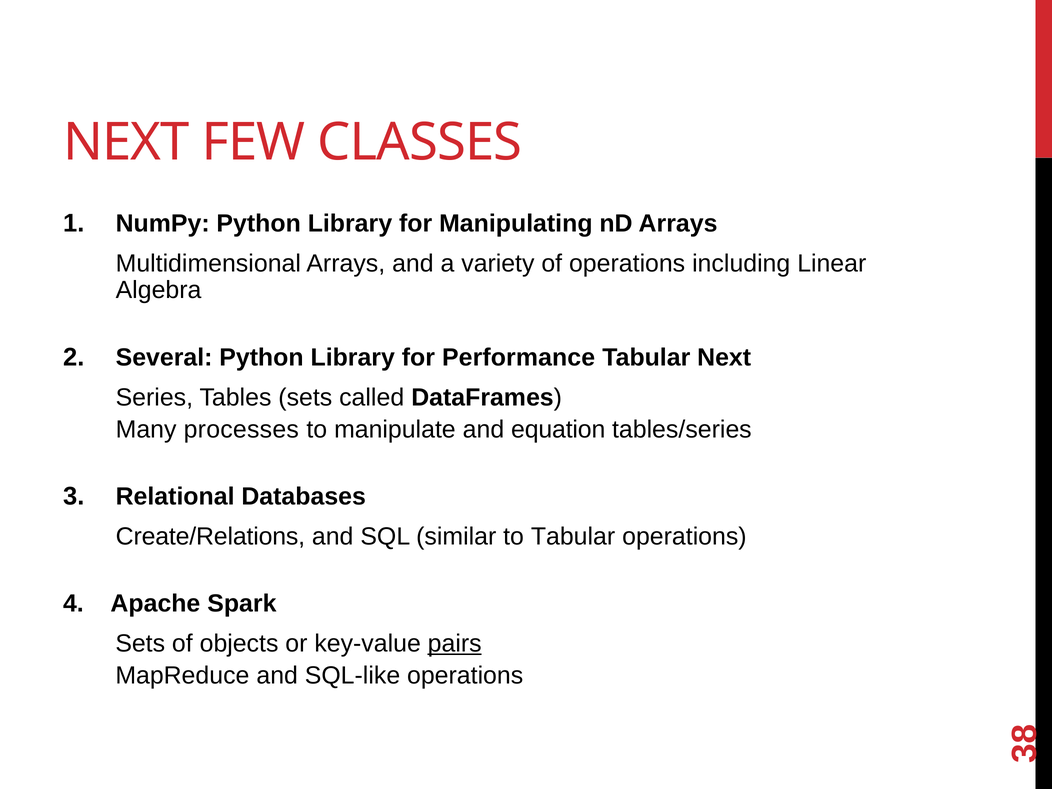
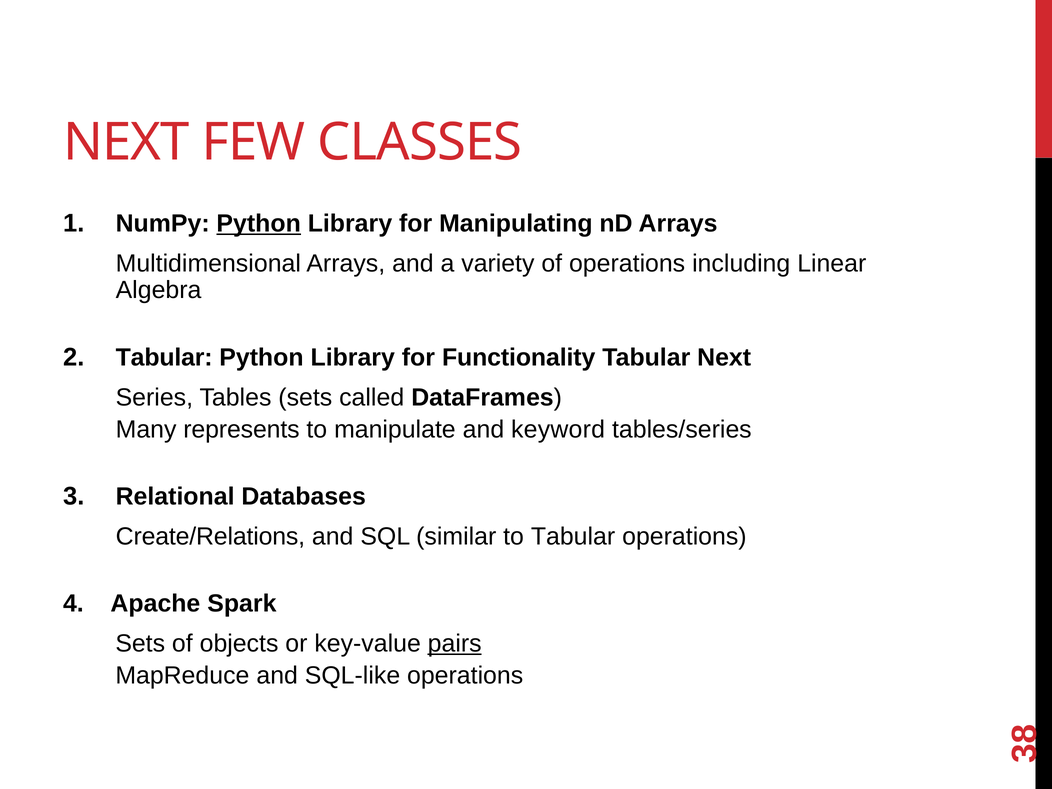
Python underline: none -> present (259, 224)
Several: Several -> Tabular (164, 357)
Performance: Performance -> Functionality (519, 357)
processes: processes -> represents (241, 429)
equation: equation -> keyword (558, 429)
